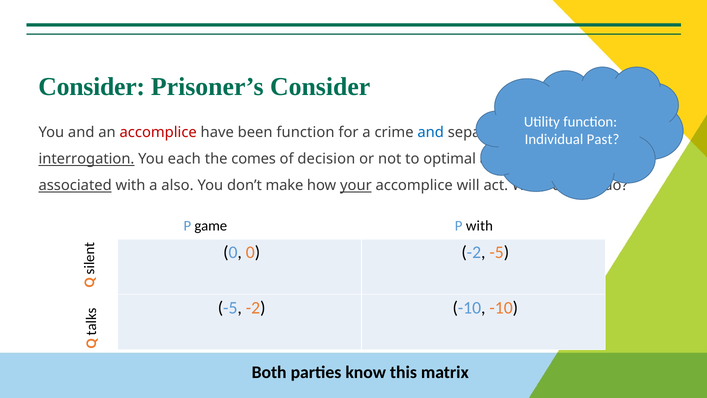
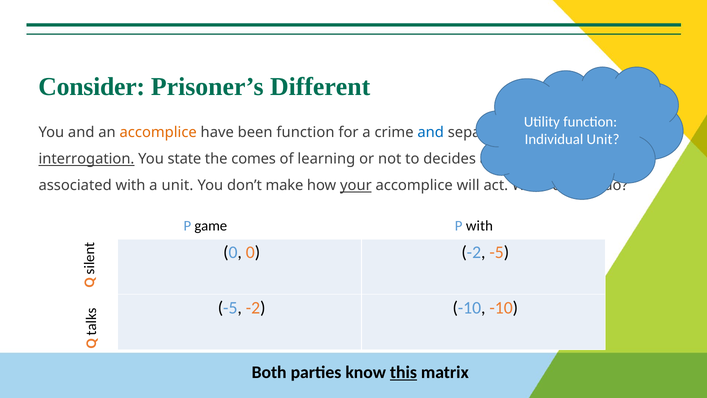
Prisoner’s Consider: Consider -> Different (320, 86)
accomplice colour: red -> orange (158, 132)
Past: Past -> Unit (603, 139)
You each: each -> state (184, 159)
decision: decision -> learning (326, 159)
optimal: optimal -> decides (450, 159)
associated underline: present -> none (75, 185)
a also: also -> unit (177, 185)
this underline: none -> present (403, 372)
